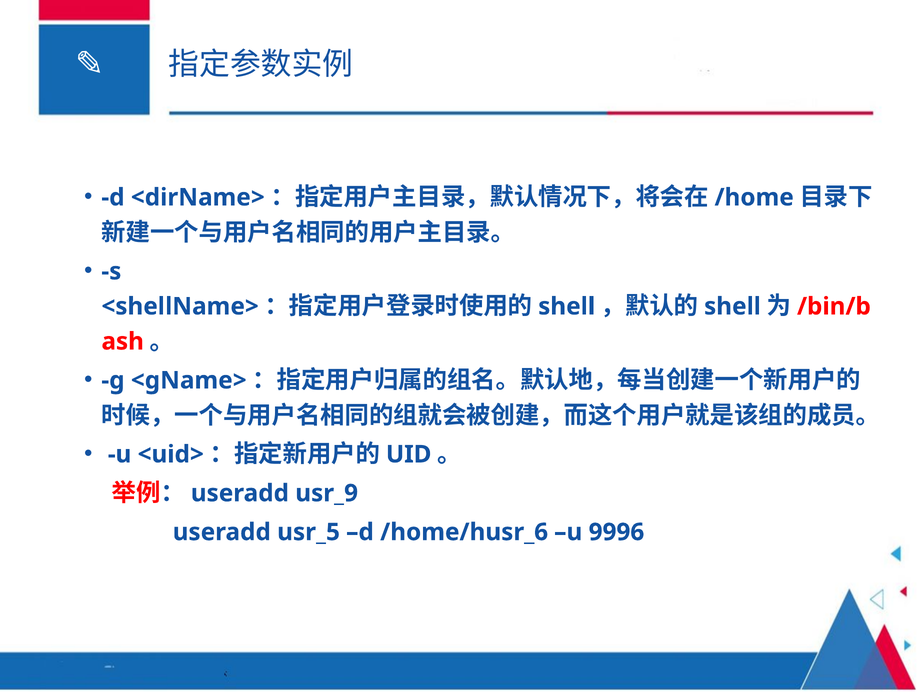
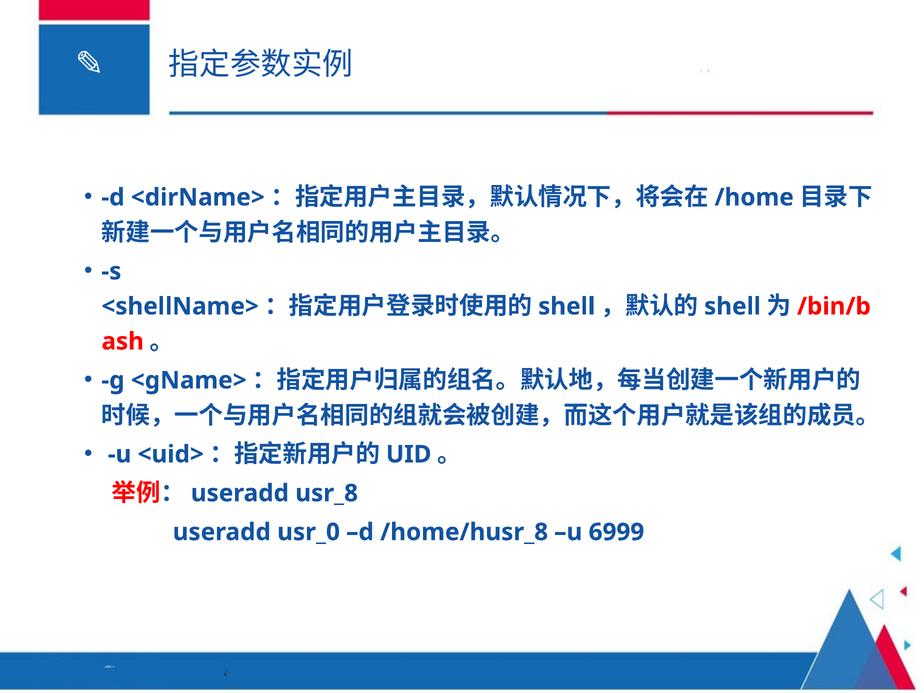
usr_9: usr_9 -> usr_8 (327, 493)
usr_5: usr_5 -> usr_0 (309, 532)
/home/husr_6: /home/husr_6 -> /home/husr_8 (464, 532)
9996: 9996 -> 6999 (616, 532)
